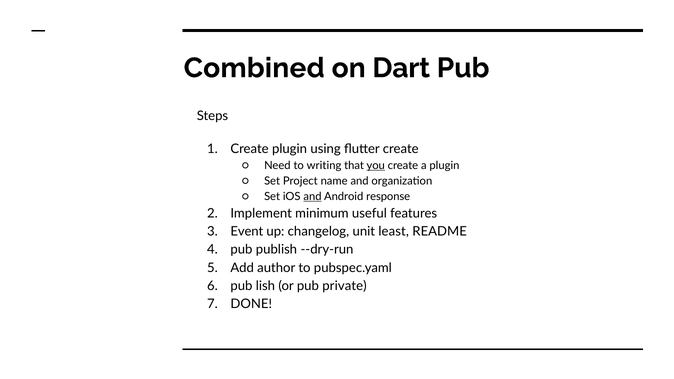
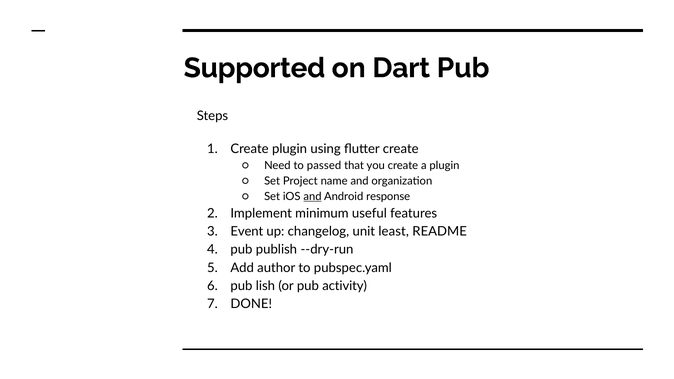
Combined: Combined -> Supported (254, 68)
writing: writing -> passed (324, 166)
you underline: present -> none (376, 166)
private: private -> activity (345, 286)
